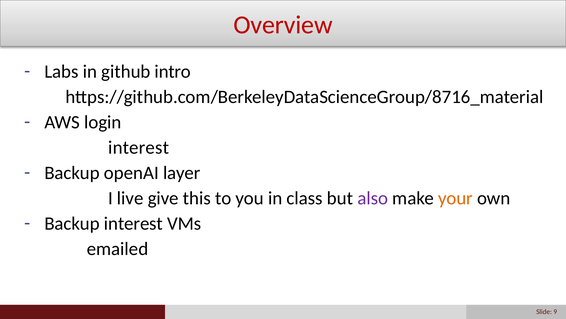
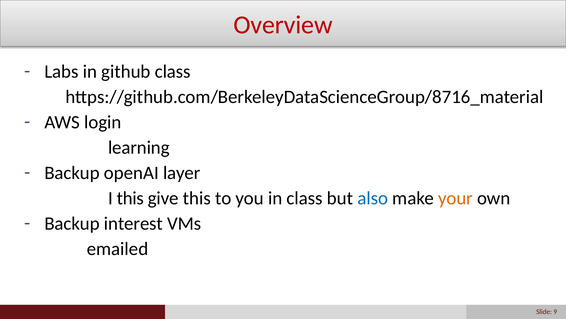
github intro: intro -> class (173, 71)
interest: interest -> learning (139, 147)
I live: live -> this (130, 198)
also colour: purple -> blue (373, 198)
